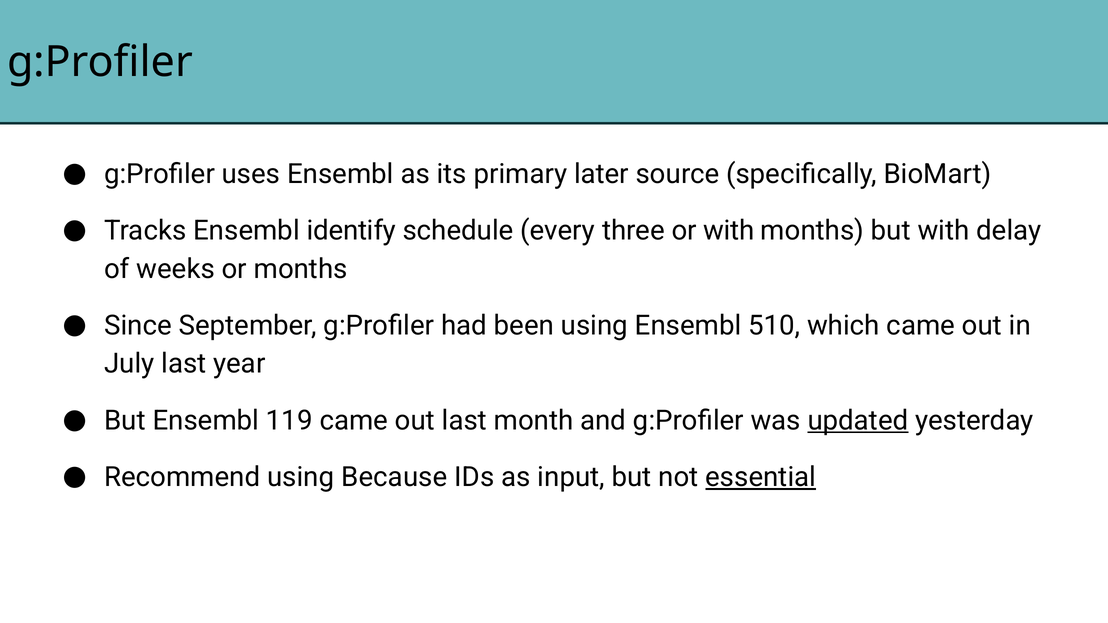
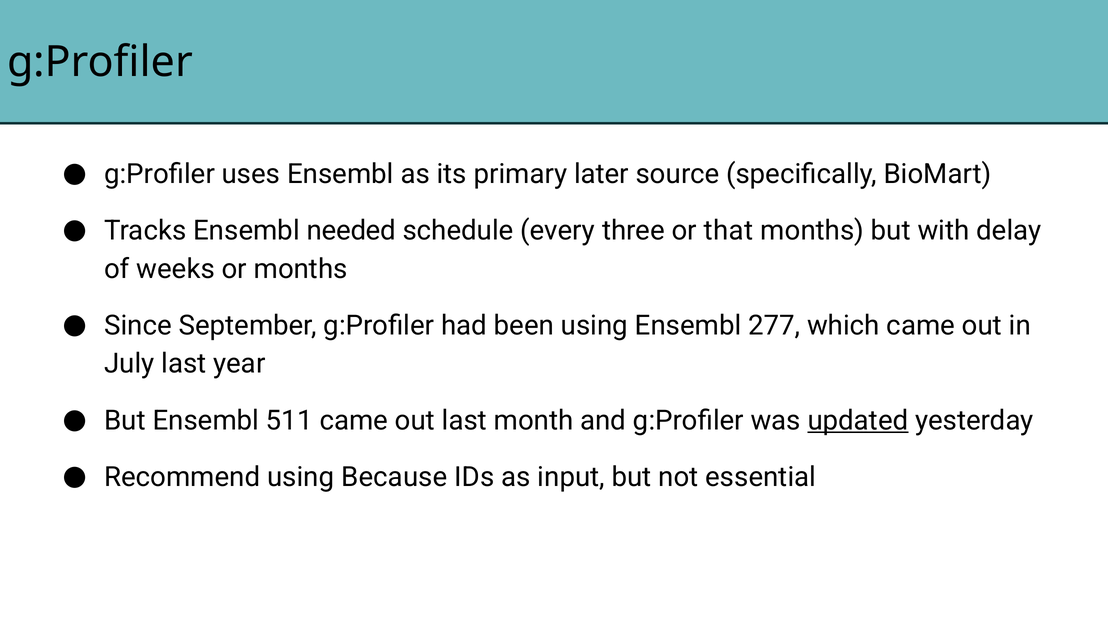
identify: identify -> needed (351, 231)
or with: with -> that (728, 231)
510: 510 -> 277 (774, 326)
119: 119 -> 511 (289, 421)
essential underline: present -> none (761, 477)
